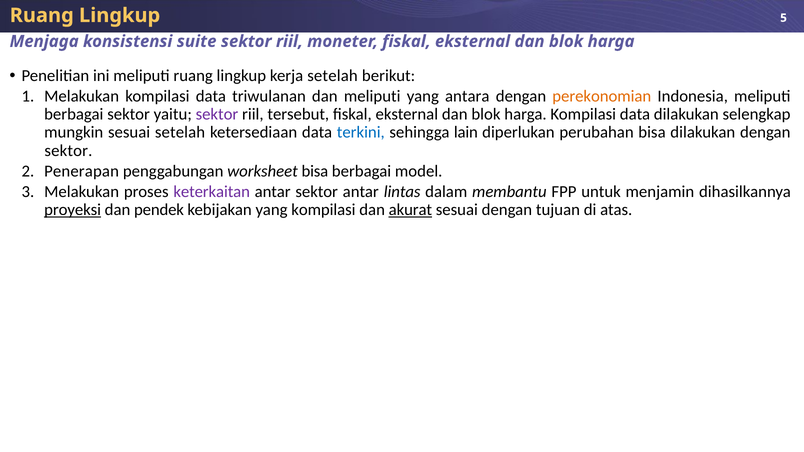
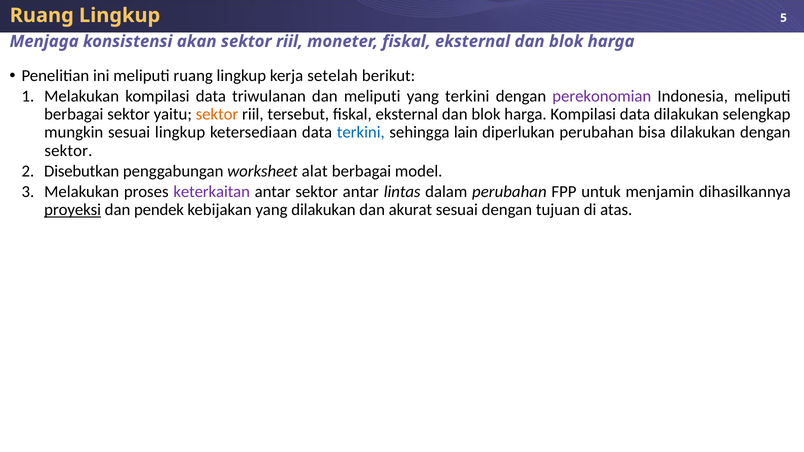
suite: suite -> akan (197, 41)
yang antara: antara -> terkini (467, 96)
perekonomian colour: orange -> purple (602, 96)
sektor colour: purple -> orange (217, 114)
sesuai setelah: setelah -> lingkup (180, 133)
Penerapan: Penerapan -> Disebutkan (82, 171)
worksheet bisa: bisa -> alat (315, 171)
dalam membantu: membantu -> perubahan (509, 192)
yang kompilasi: kompilasi -> dilakukan (323, 210)
akurat underline: present -> none (410, 210)
